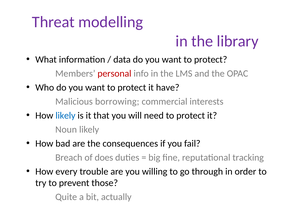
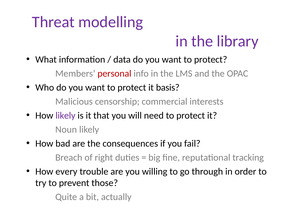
have: have -> basis (168, 88)
borrowing: borrowing -> censorship (117, 102)
likely colour: blue -> purple (65, 116)
does: does -> right (104, 158)
